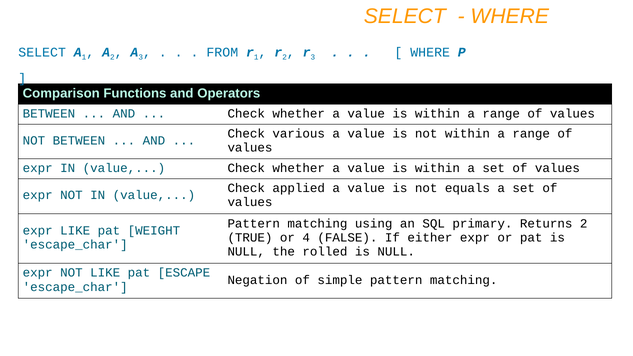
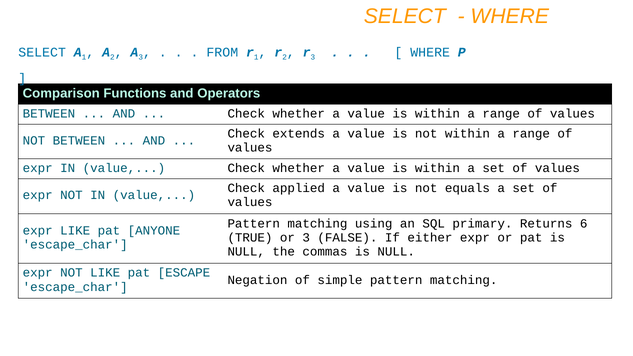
various: various -> extends (299, 134)
Returns 2: 2 -> 6 (584, 223)
WEIGHT: WEIGHT -> ANYONE (154, 231)
or 4: 4 -> 3 (306, 238)
rolled: rolled -> commas (325, 252)
